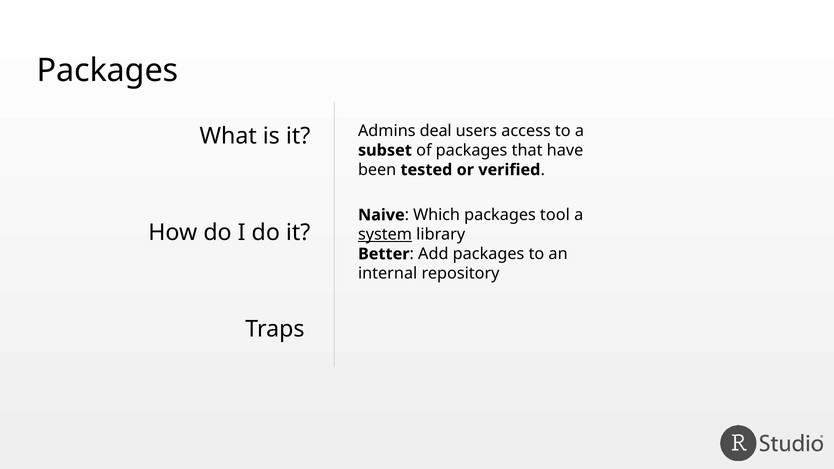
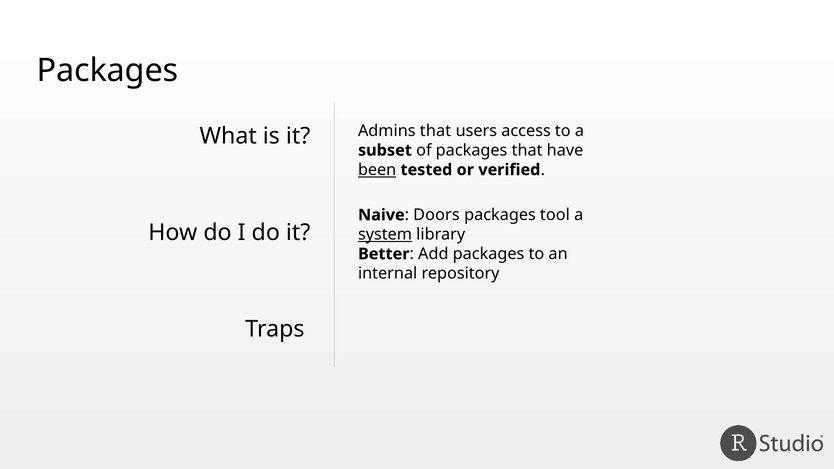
Admins deal: deal -> that (436, 131)
been underline: none -> present (377, 170)
Which: Which -> Doors (436, 215)
